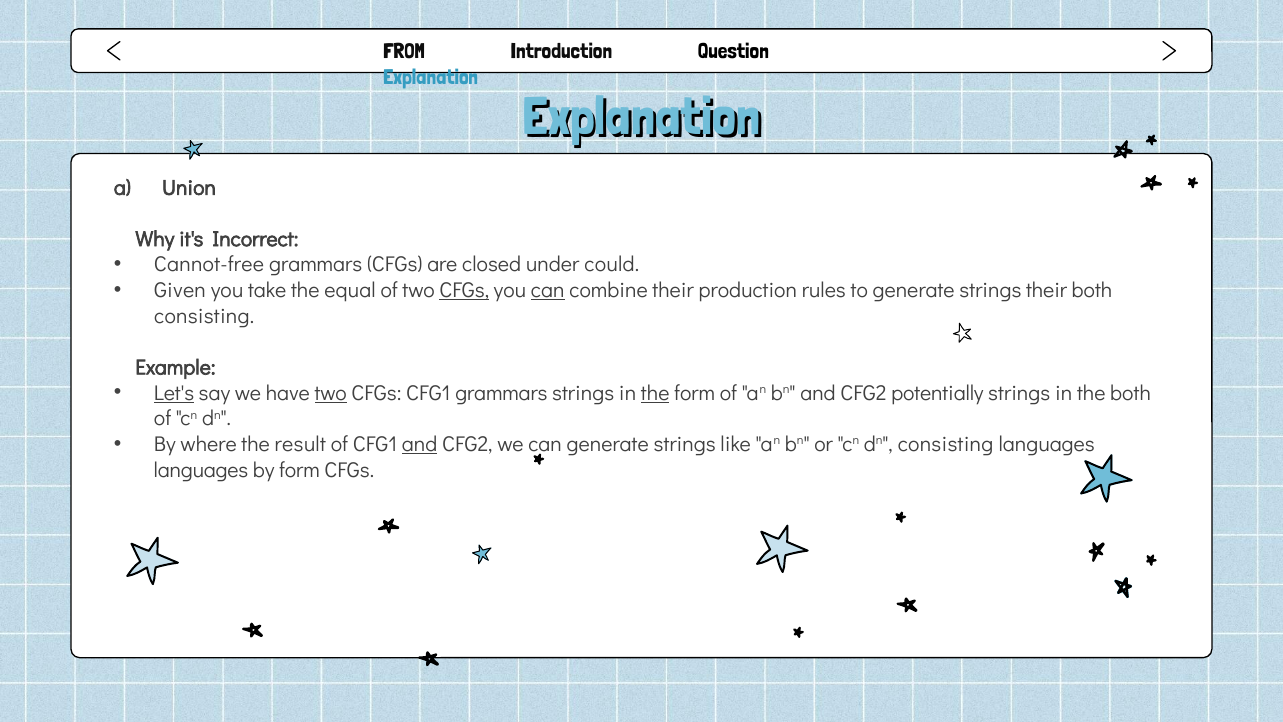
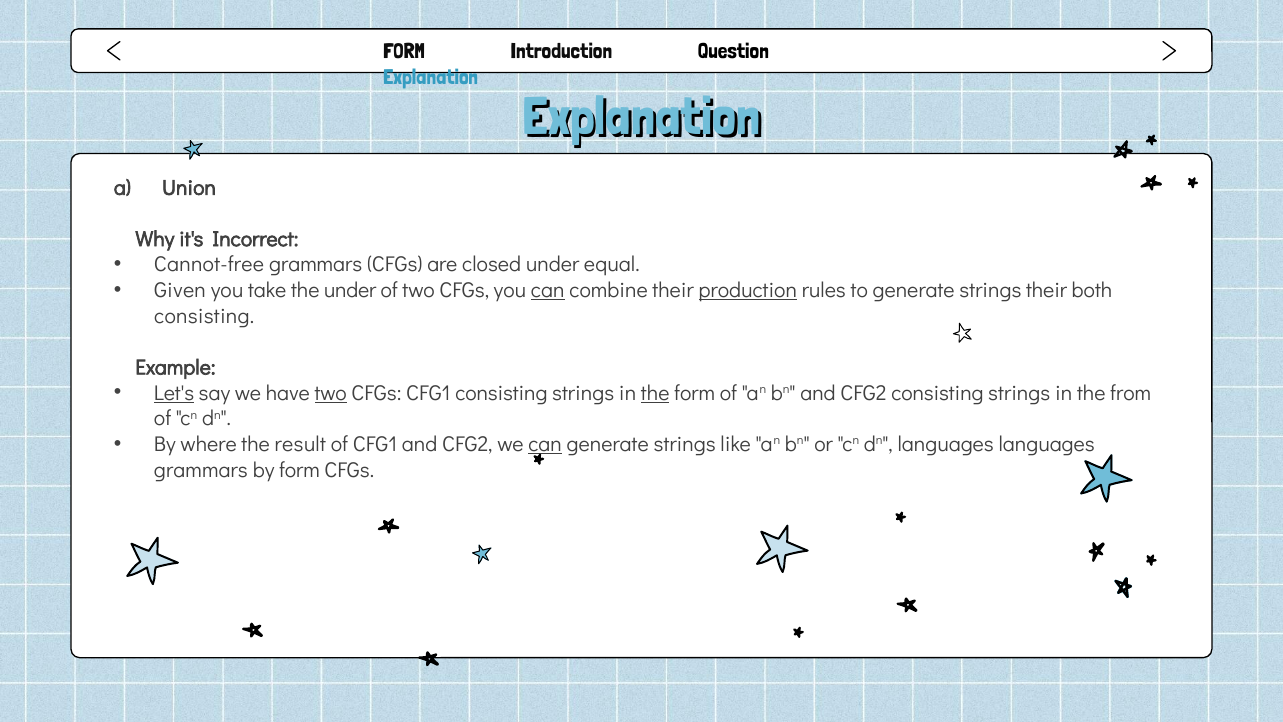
FROM: FROM -> FORM (404, 51)
could: could -> equal (612, 265)
the equal: equal -> under (350, 290)
CFGs underline: present -> none (464, 290)
production underline: none -> present (748, 290)
CFG1 grammars: grammars -> consisting (501, 393)
CFG2 potentially: potentially -> consisting (937, 393)
the both: both -> from (1131, 393)
and underline: present -> none (420, 444)
can underline: none -> present (545, 444)
dn consisting: consisting -> languages (946, 444)
languages: languages -> grammars (201, 470)
